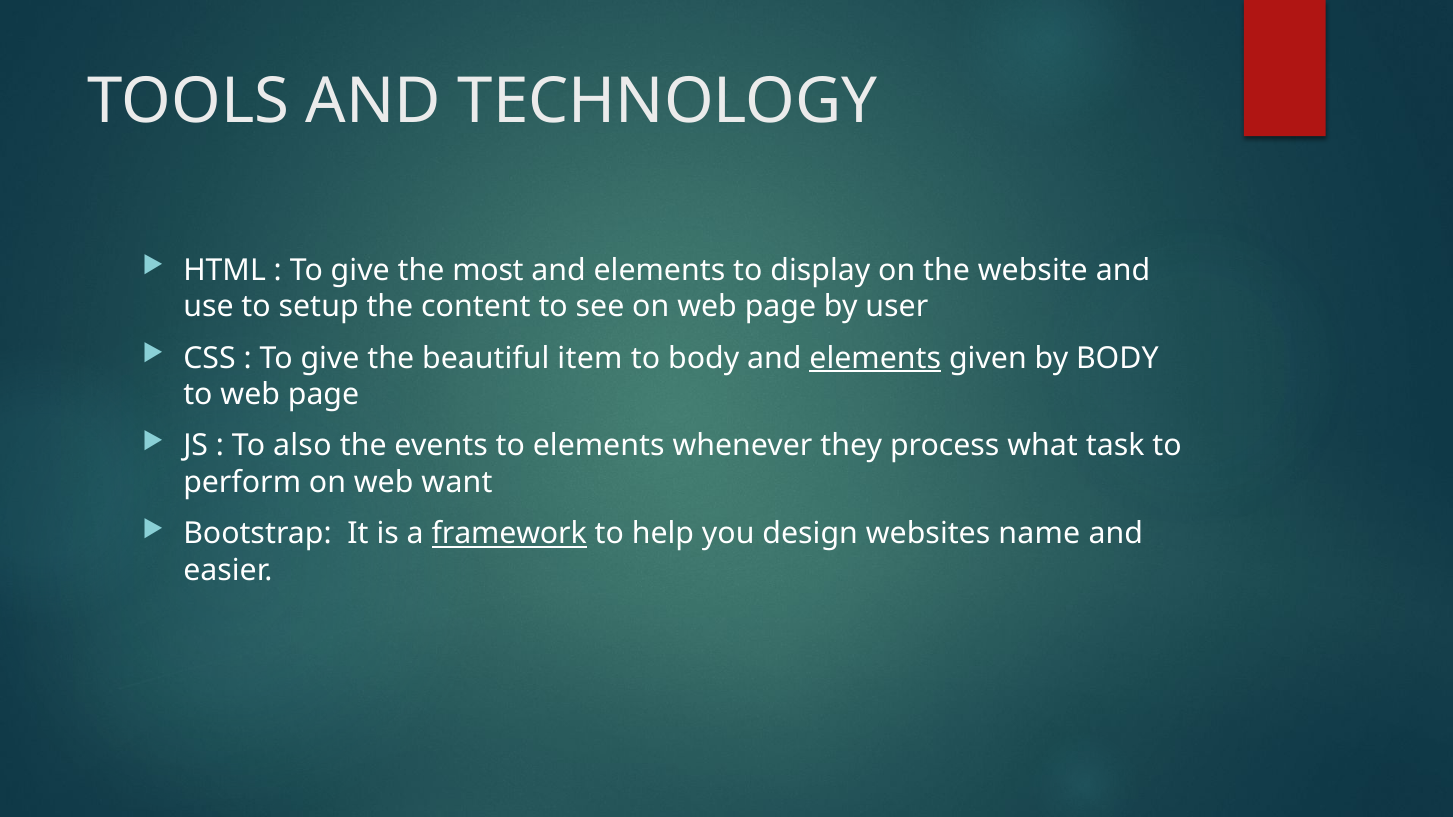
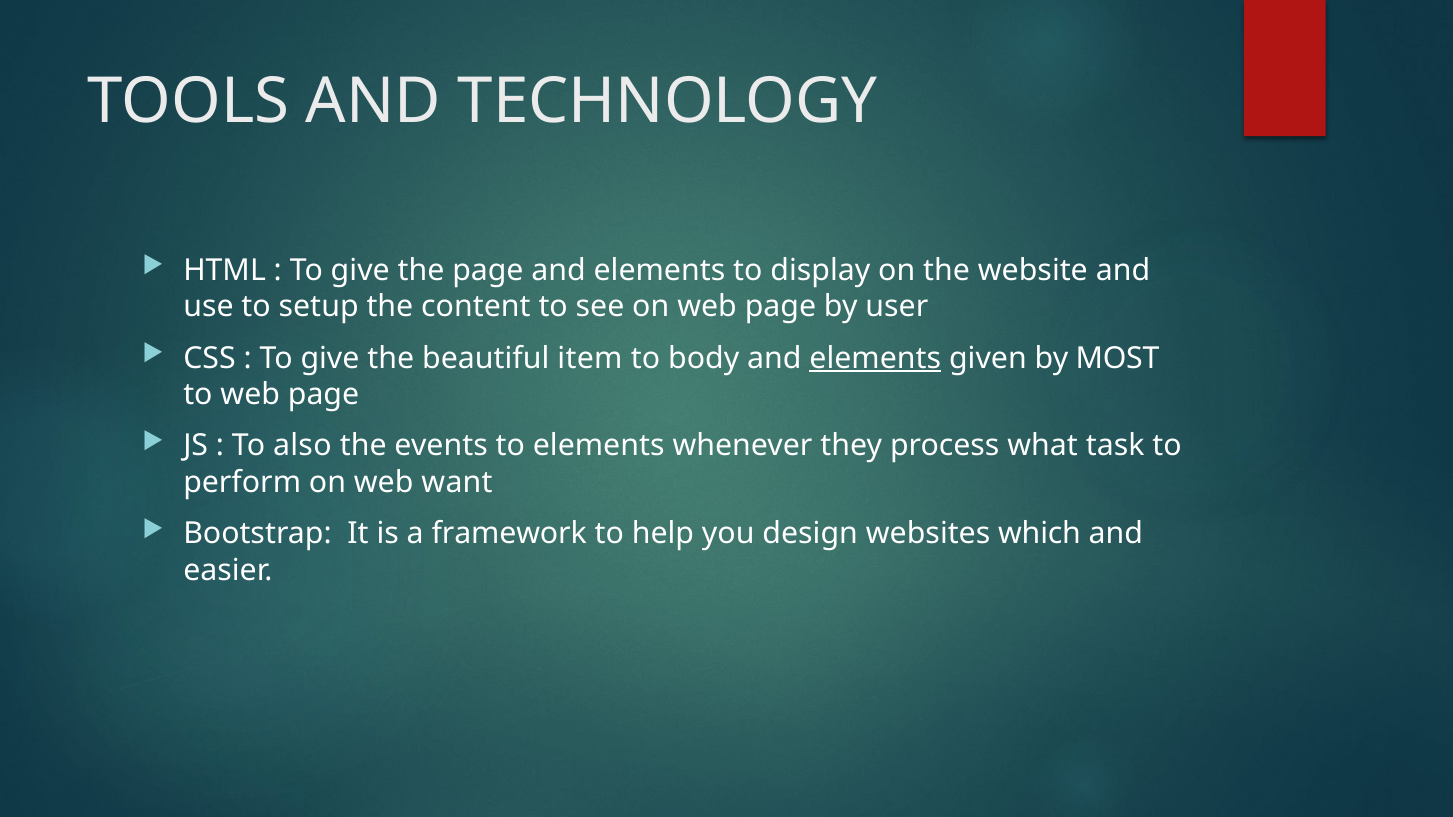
the most: most -> page (488, 270)
by BODY: BODY -> MOST (1118, 358)
framework underline: present -> none (509, 534)
name: name -> which (1040, 534)
